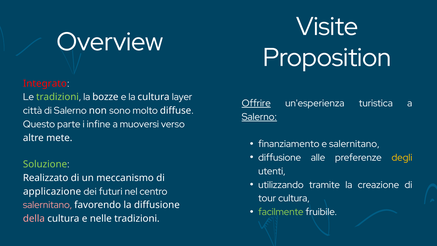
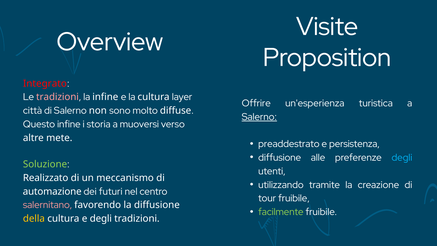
tradizioni colour: light green -> pink (57, 97)
la bozze: bozze -> infine (105, 97)
Offrire underline: present -> none (256, 103)
Questo parte: parte -> infine (69, 124)
infine: infine -> storia (99, 124)
finanziamento: finanziamento -> preaddestrato (289, 144)
e salernitano: salernitano -> persistenza (354, 144)
degli colour: yellow -> light blue (402, 157)
applicazione: applicazione -> automazione (52, 191)
tour cultura: cultura -> fruibile (294, 198)
della colour: pink -> yellow (34, 219)
e nelle: nelle -> degli (101, 219)
